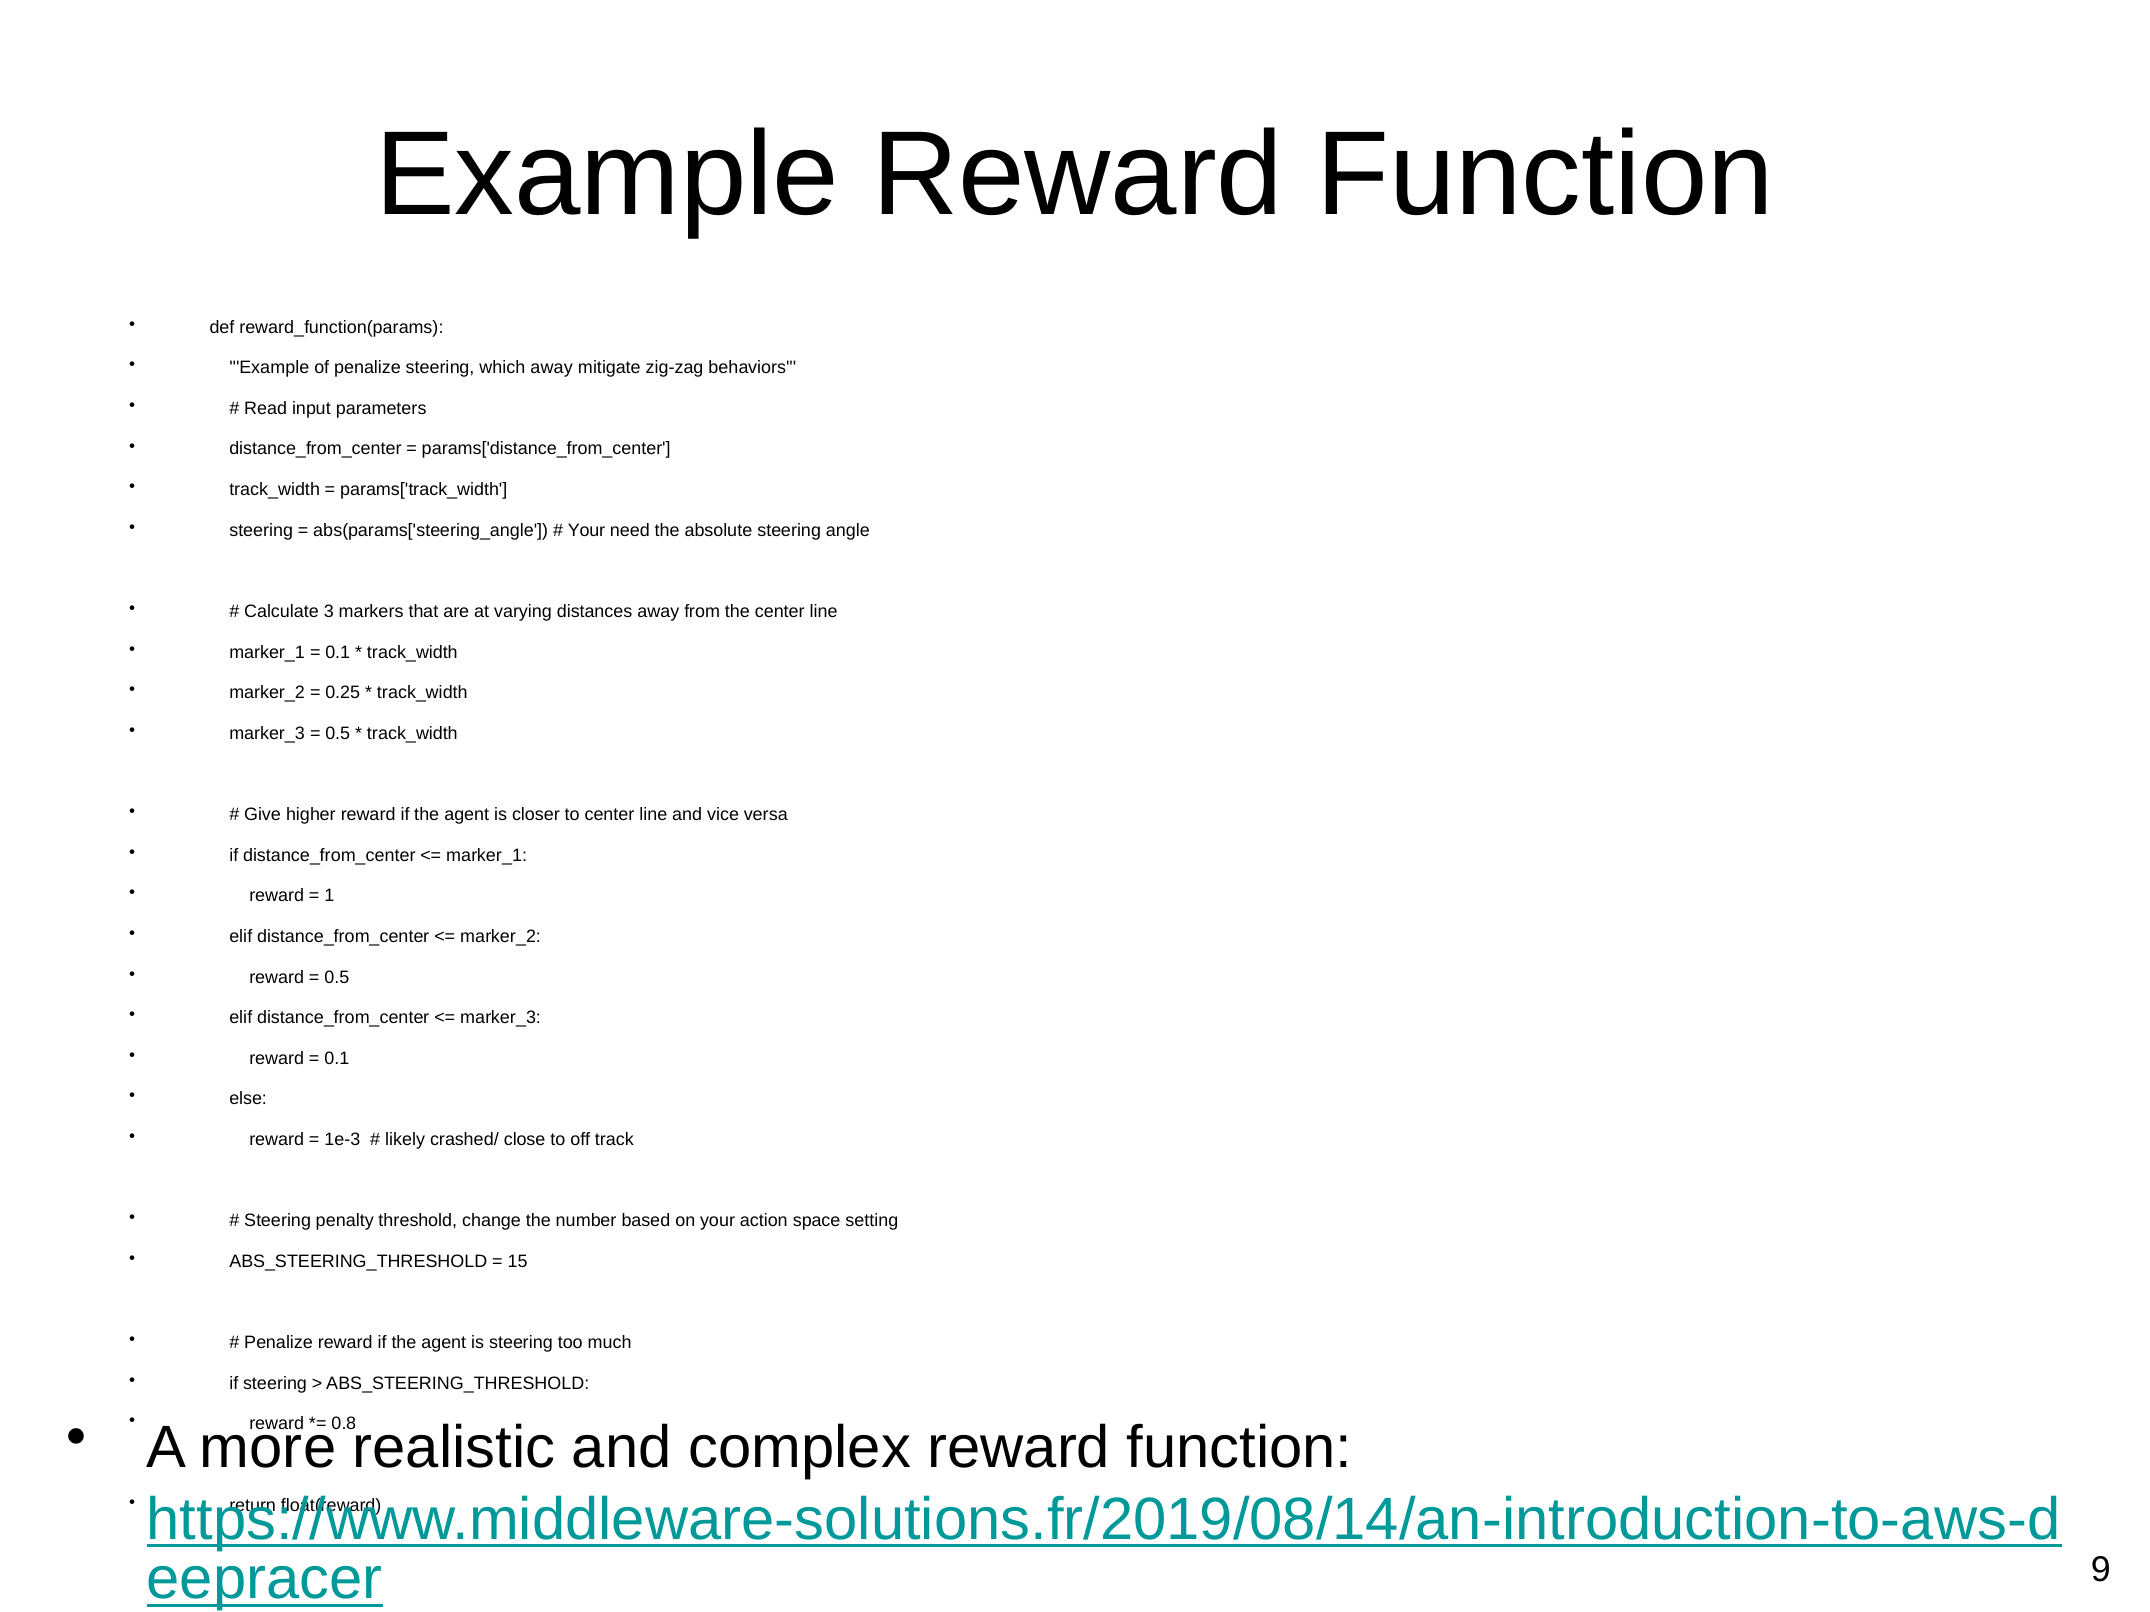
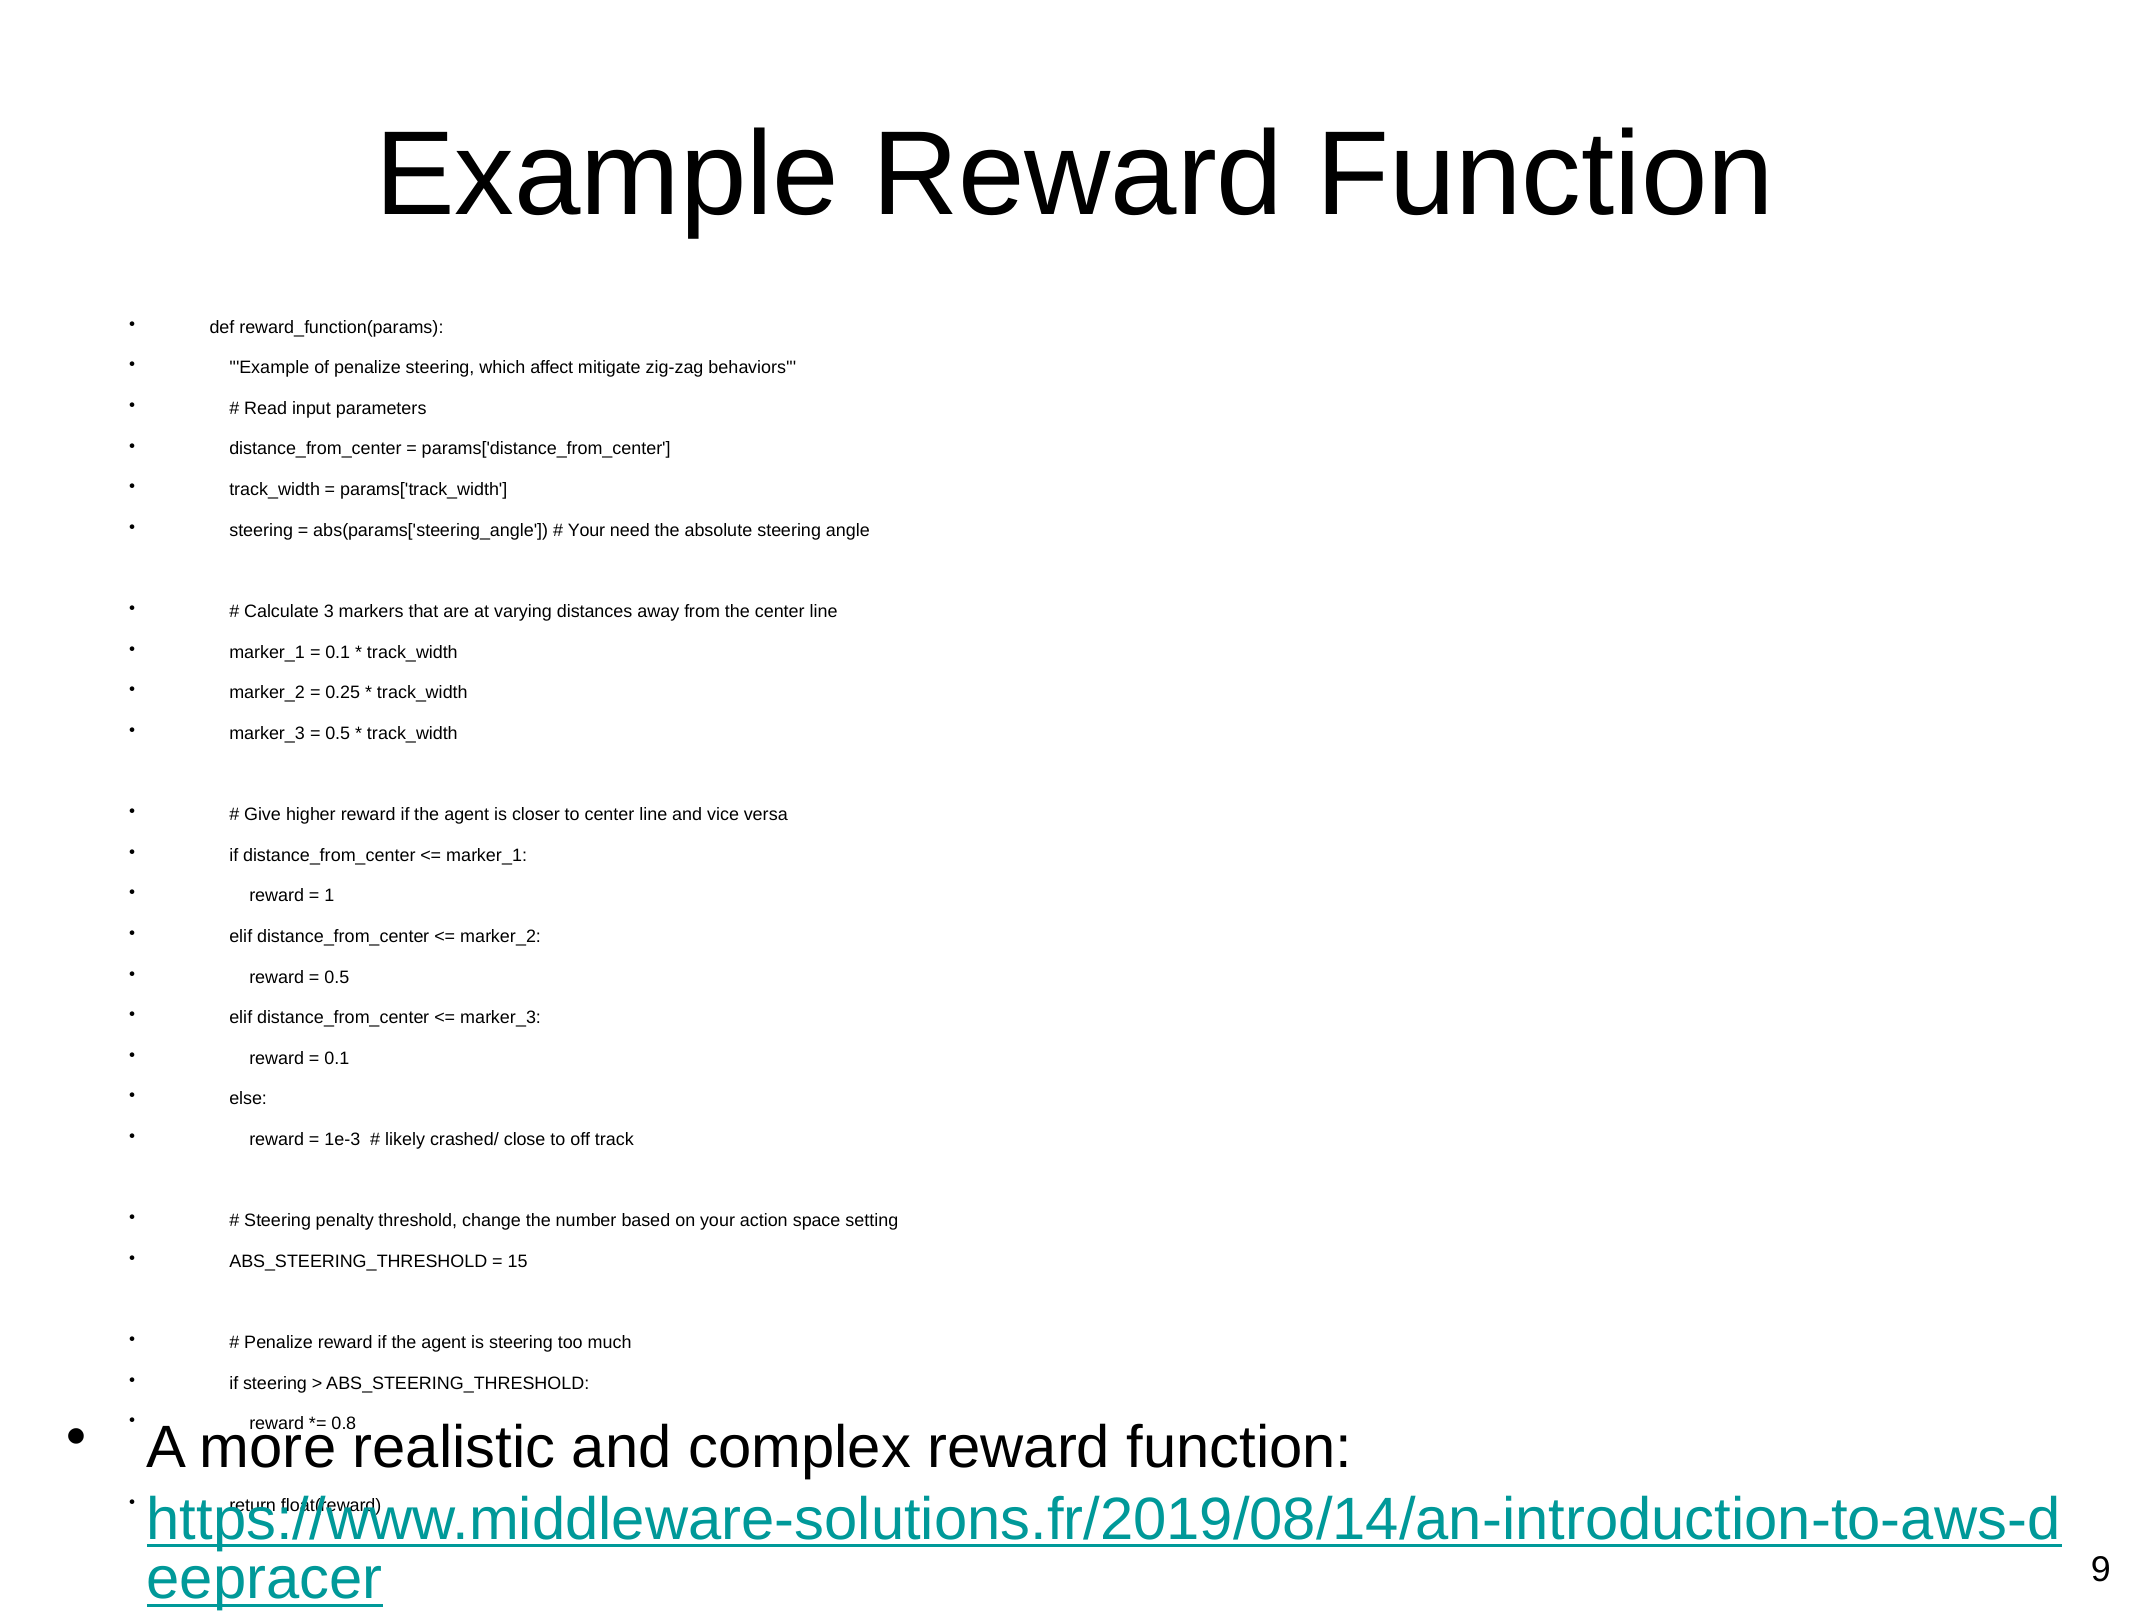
which away: away -> affect (552, 368)
